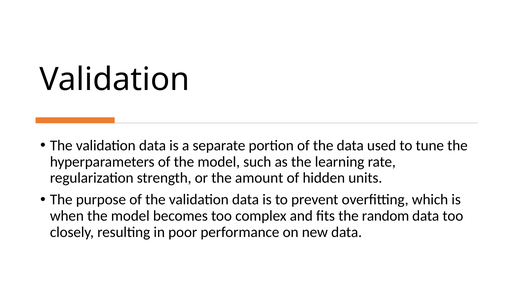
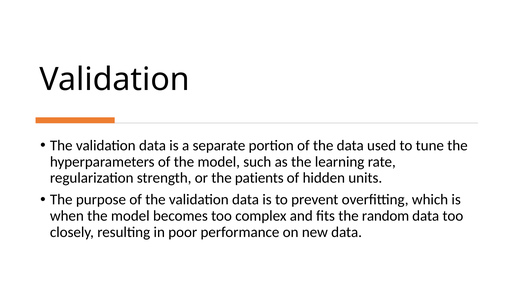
amount: amount -> patients (259, 178)
